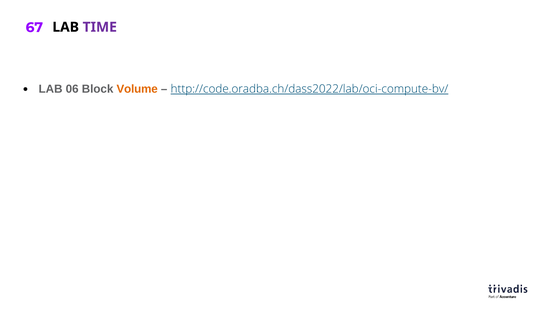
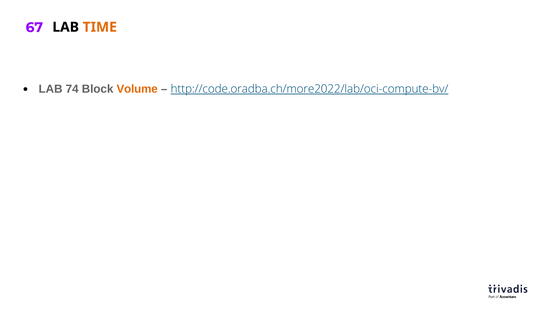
TIME colour: purple -> orange (100, 27)
06: 06 -> 74 (72, 89)
http://code.oradba.ch/dass2022/lab/oci-compute-bv/: http://code.oradba.ch/dass2022/lab/oci-compute-bv/ -> http://code.oradba.ch/more2022/lab/oci-compute-bv/ (309, 89)
